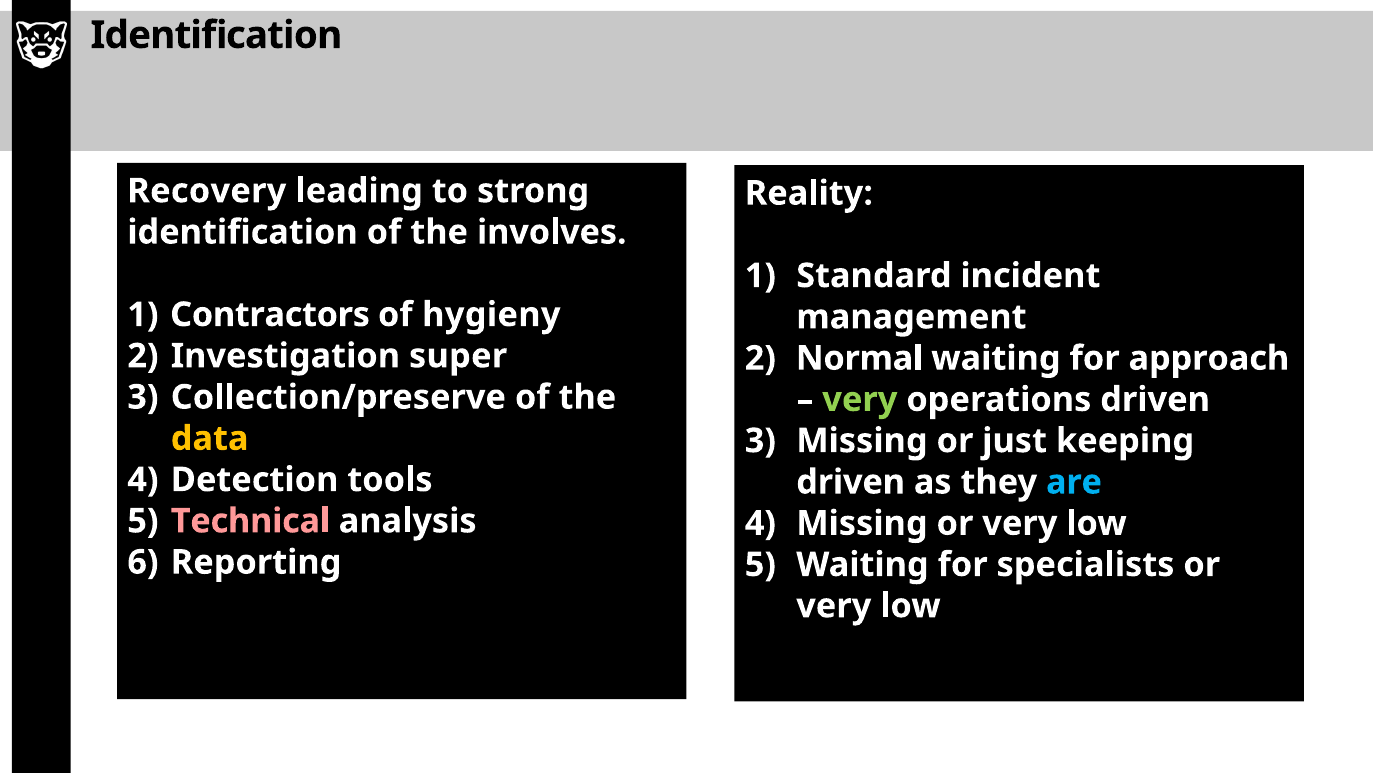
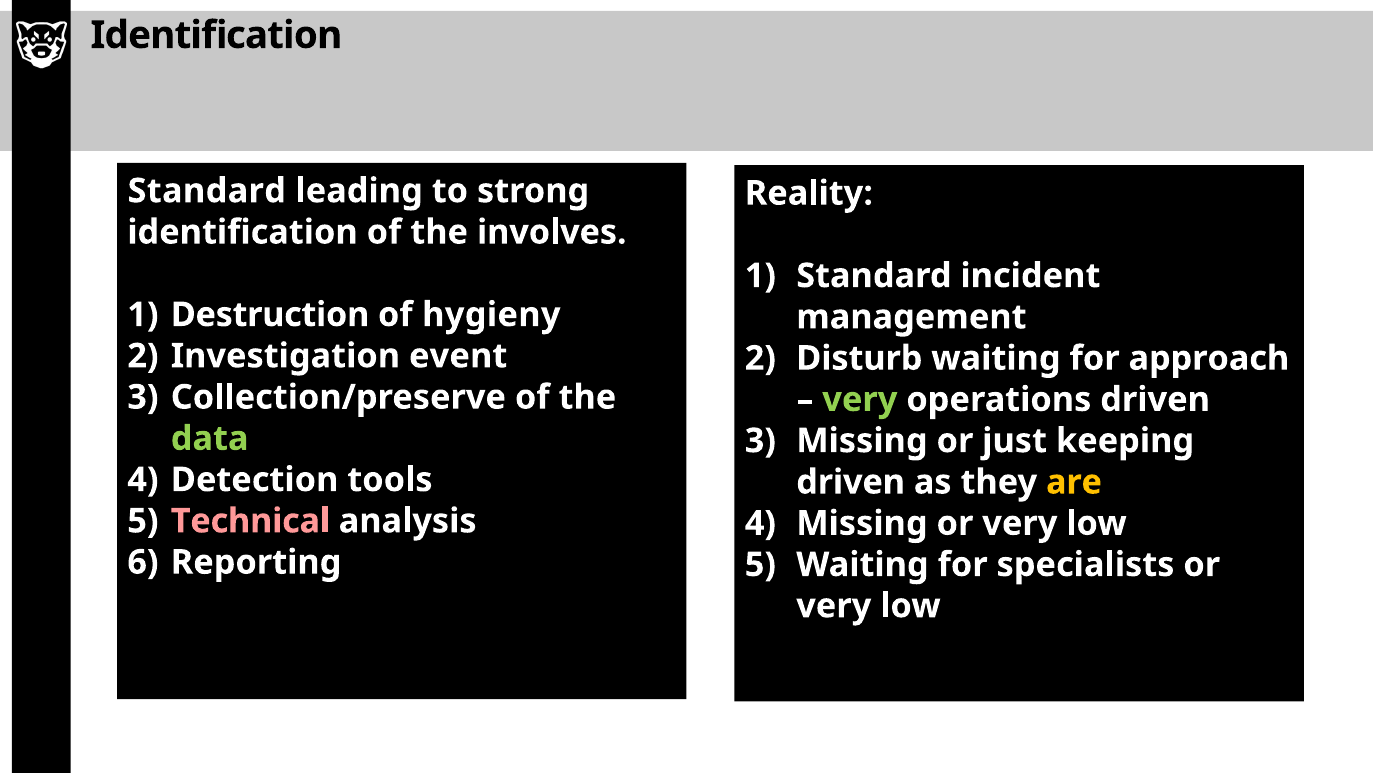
Recovery: Recovery -> Standard (207, 191)
Contractors: Contractors -> Destruction (270, 314)
super: super -> event (458, 356)
Normal: Normal -> Disturb (859, 358)
data colour: yellow -> light green (210, 438)
are colour: light blue -> yellow (1074, 482)
